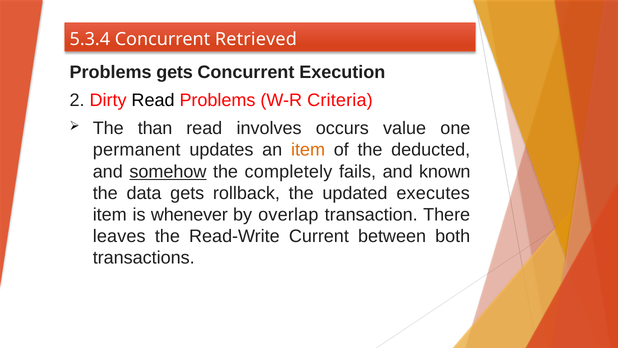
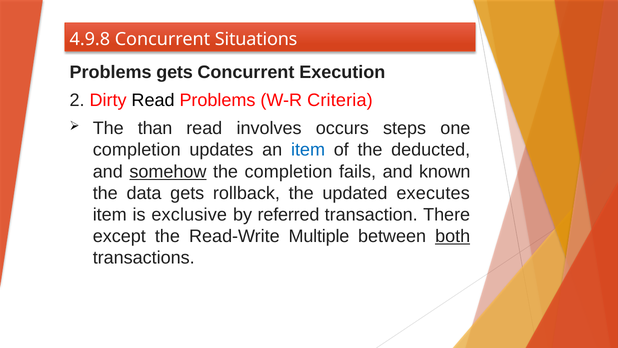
5.3.4: 5.3.4 -> 4.9.8 (90, 39)
Retrieved: Retrieved -> Situations (256, 39)
value: value -> steps (405, 128)
permanent: permanent -> completion (137, 150)
item colour: orange -> blue (308, 150)
the completely: completely -> completion (289, 171)
whenever: whenever -> exclusive (189, 215)
overlap: overlap -> referred (289, 215)
leaves: leaves -> except (119, 236)
Current: Current -> Multiple (319, 236)
both underline: none -> present (453, 236)
